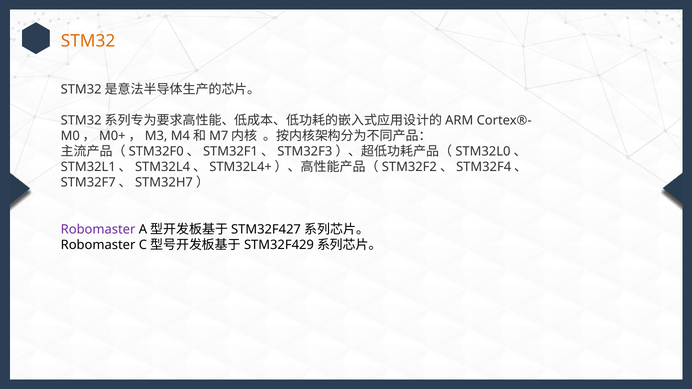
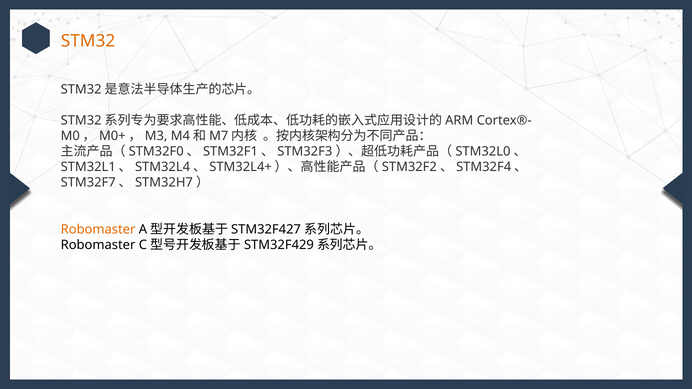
Robomaster colour: purple -> orange (98, 229)
